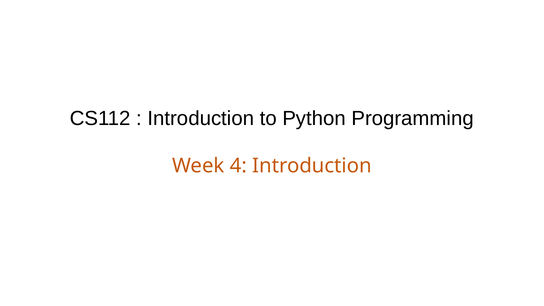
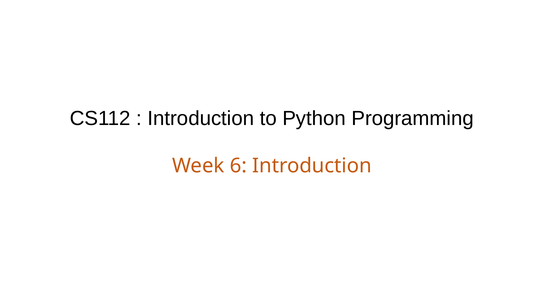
4: 4 -> 6 (238, 166)
